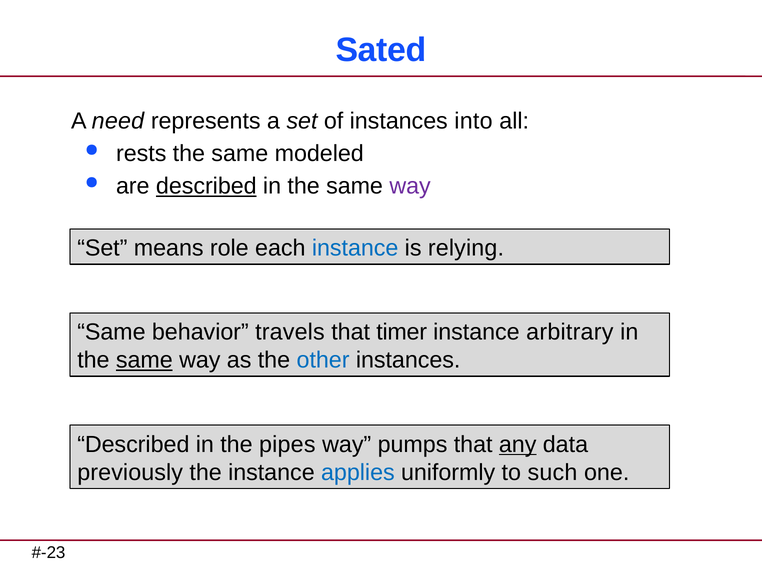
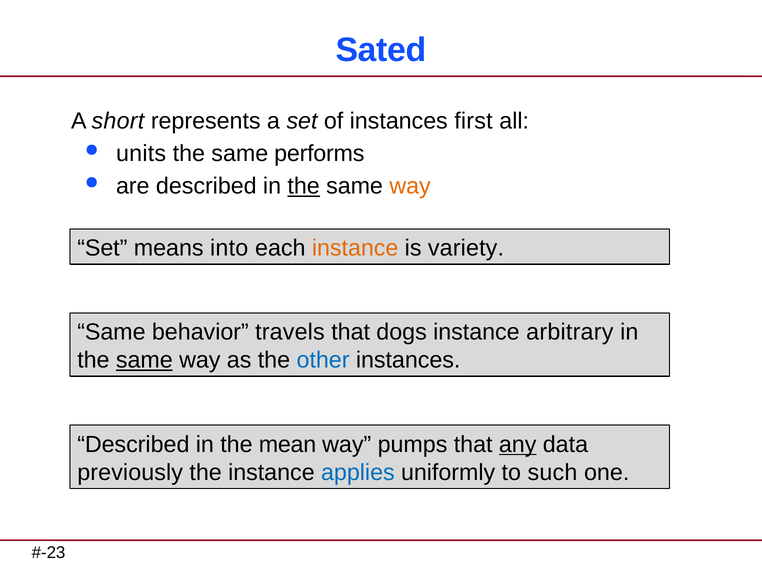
need: need -> short (118, 121)
into: into -> first (473, 121)
rests: rests -> units (141, 153)
modeled: modeled -> performs (319, 153)
described underline: present -> none (206, 186)
the underline: none -> present (304, 186)
way colour: purple -> orange (410, 186)
role: role -> into (229, 248)
instance colour: blue -> orange (355, 248)
relying: relying -> variety (466, 248)
timer: timer -> dogs (402, 332)
pipes: pipes -> mean (288, 444)
